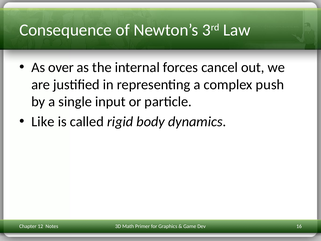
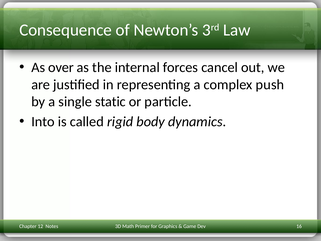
input: input -> static (110, 102)
Like: Like -> Into (43, 122)
